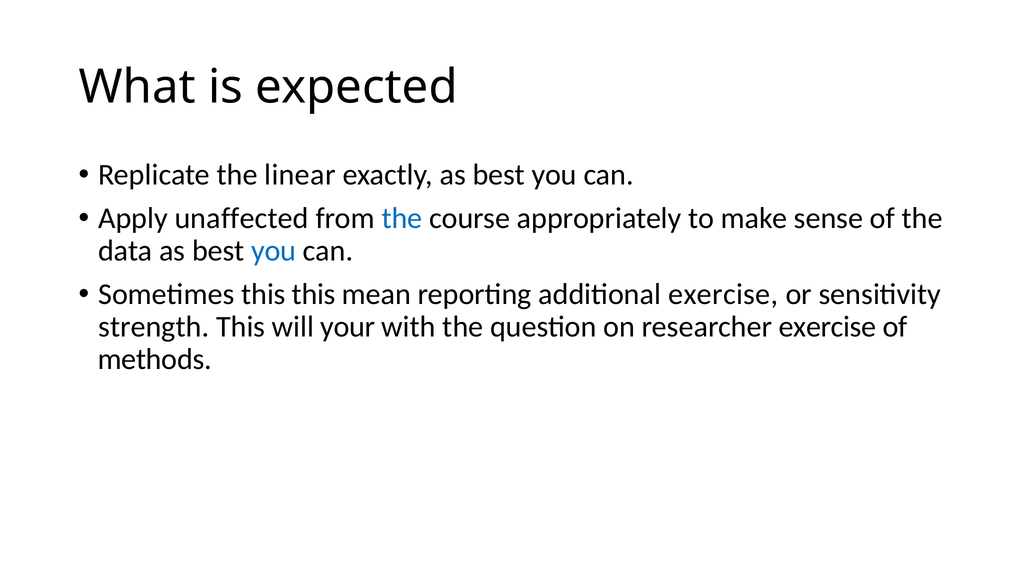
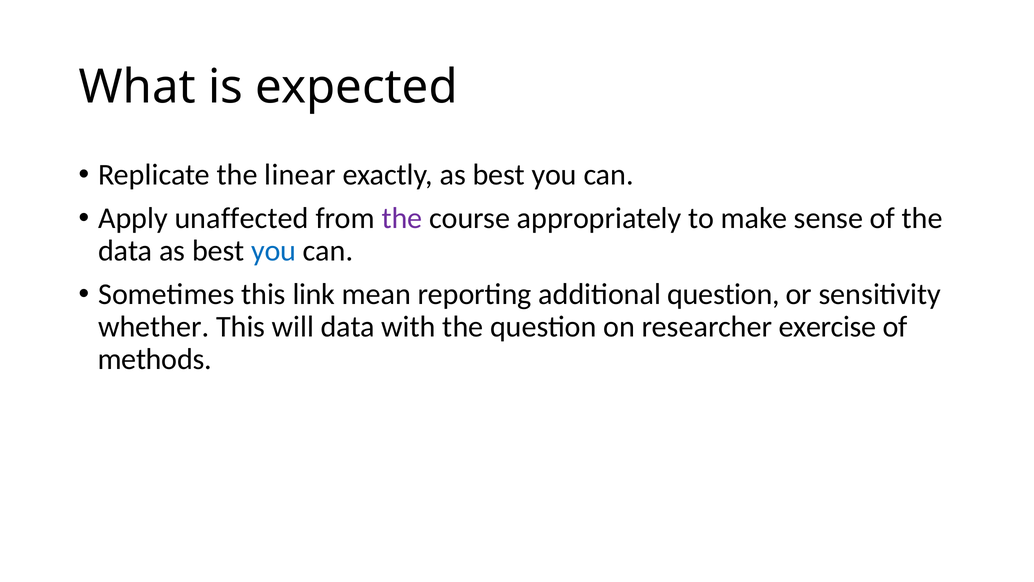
the colour: blue -> purple (402, 218)
this this: this -> link (314, 294)
additional exercise: exercise -> question (723, 294)
strength: strength -> whether (154, 327)
will your: your -> data (348, 327)
